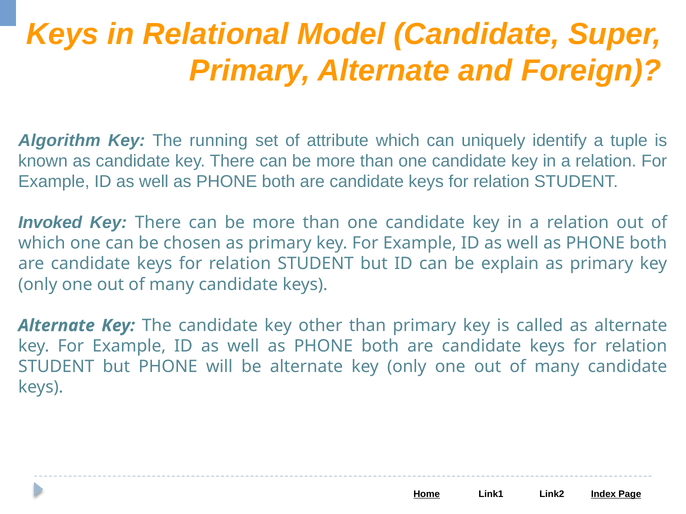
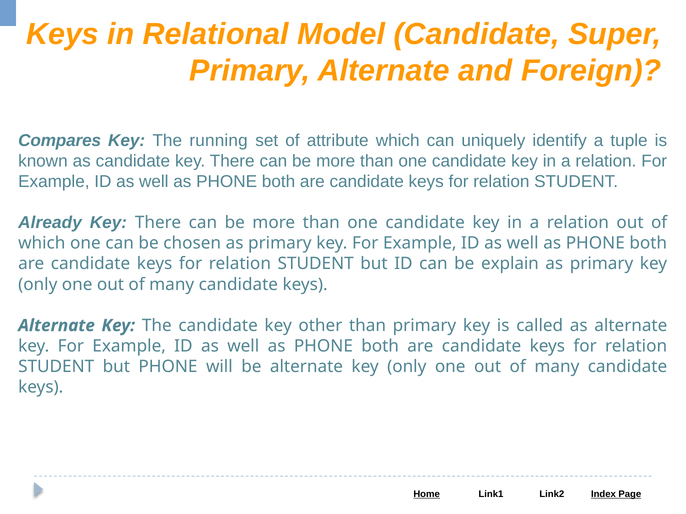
Algorithm: Algorithm -> Compares (60, 141)
Invoked: Invoked -> Already (50, 223)
